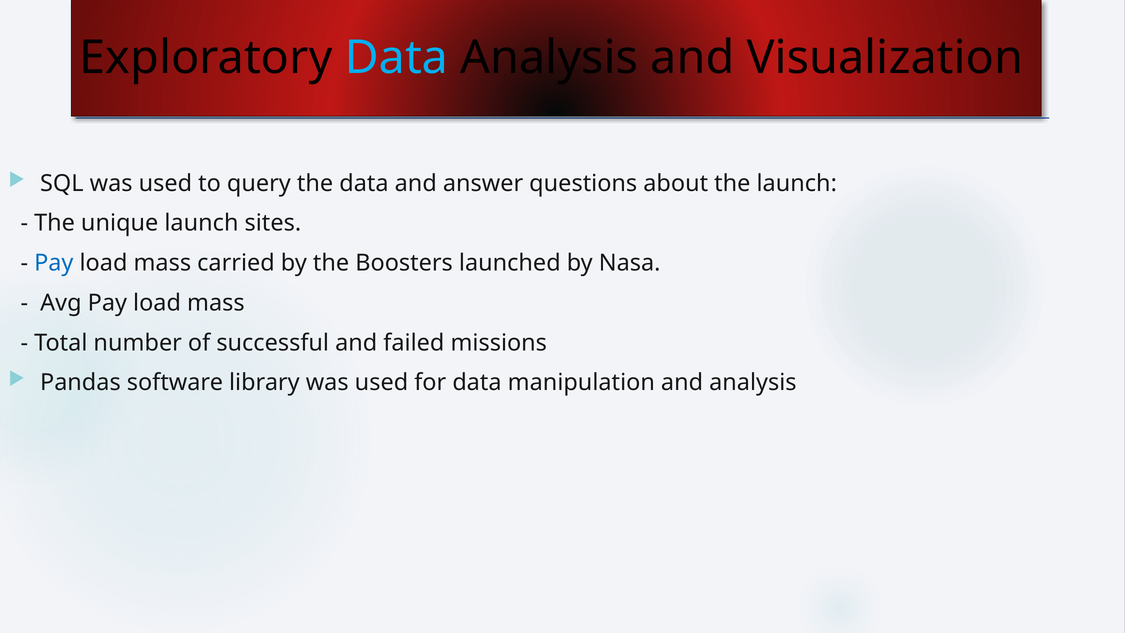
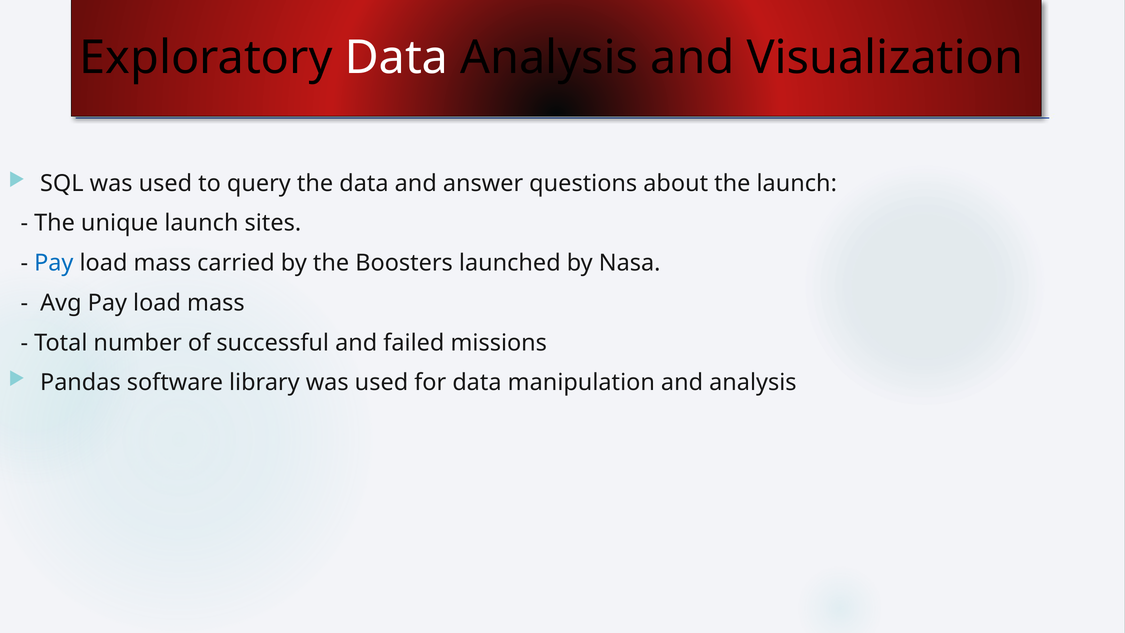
Data colour: light blue -> white (396, 58)
